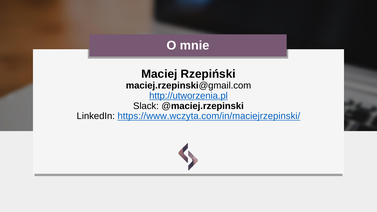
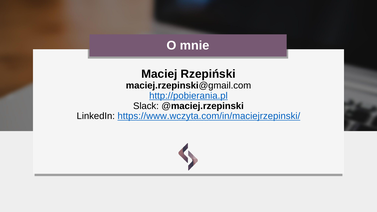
http://utworzenia.pl: http://utworzenia.pl -> http://pobierania.pl (188, 96)
